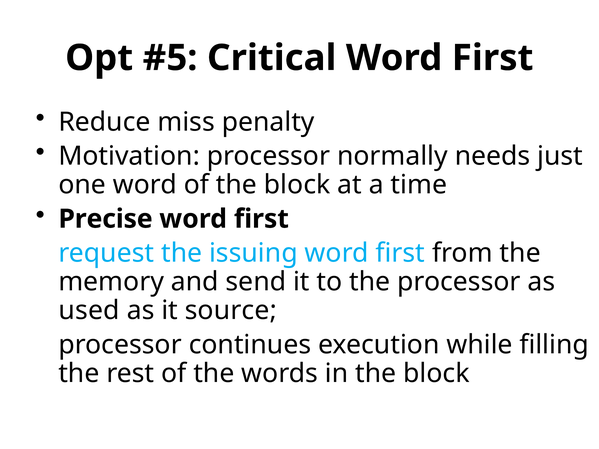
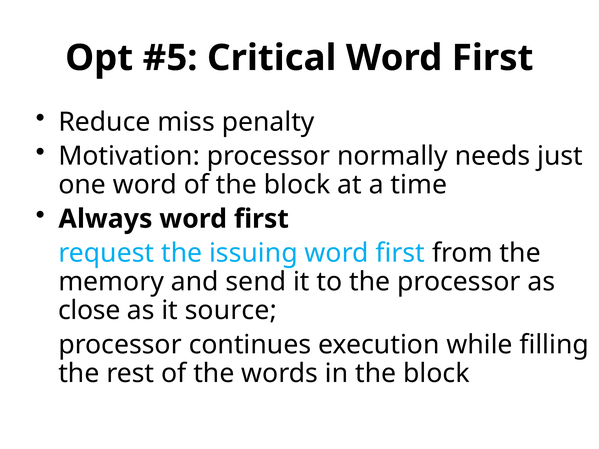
Precise: Precise -> Always (105, 219)
used: used -> close (89, 311)
